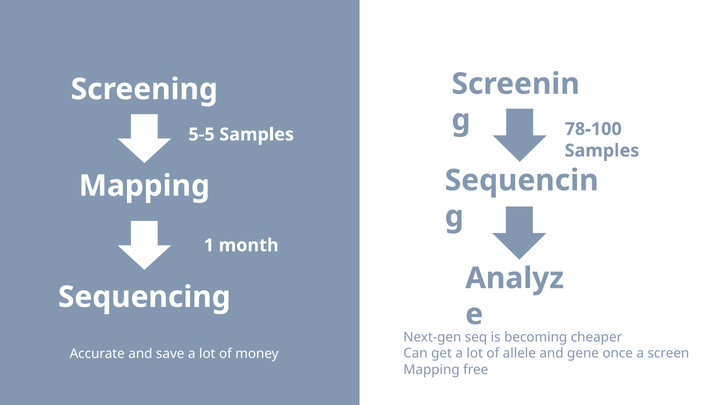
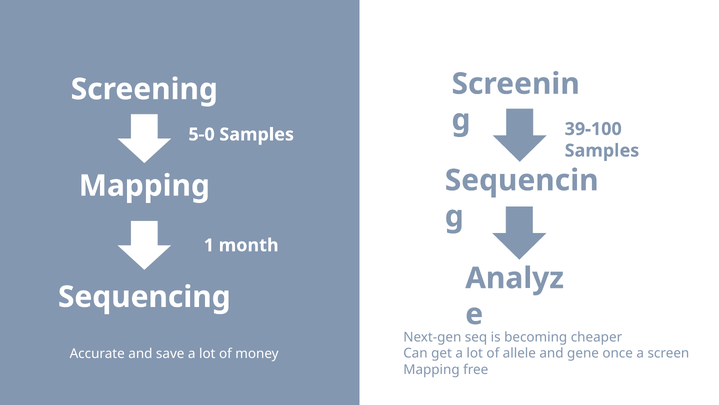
78-100: 78-100 -> 39-100 (593, 129)
5-5: 5-5 -> 5-0 (202, 134)
